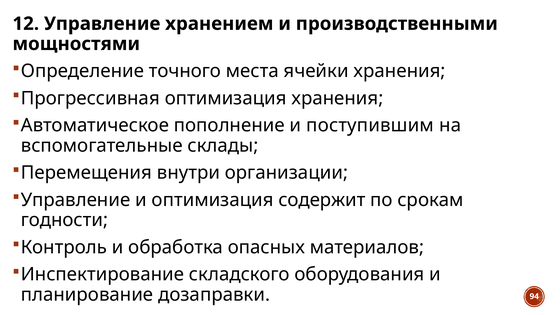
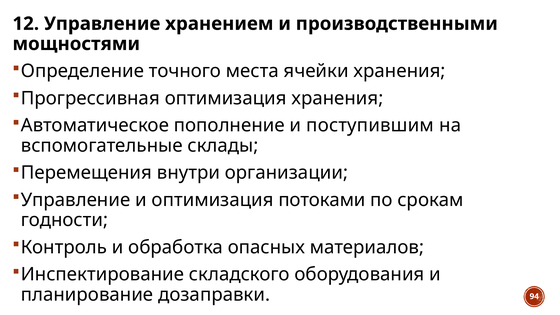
содержит: содержит -> потоками (322, 200)
